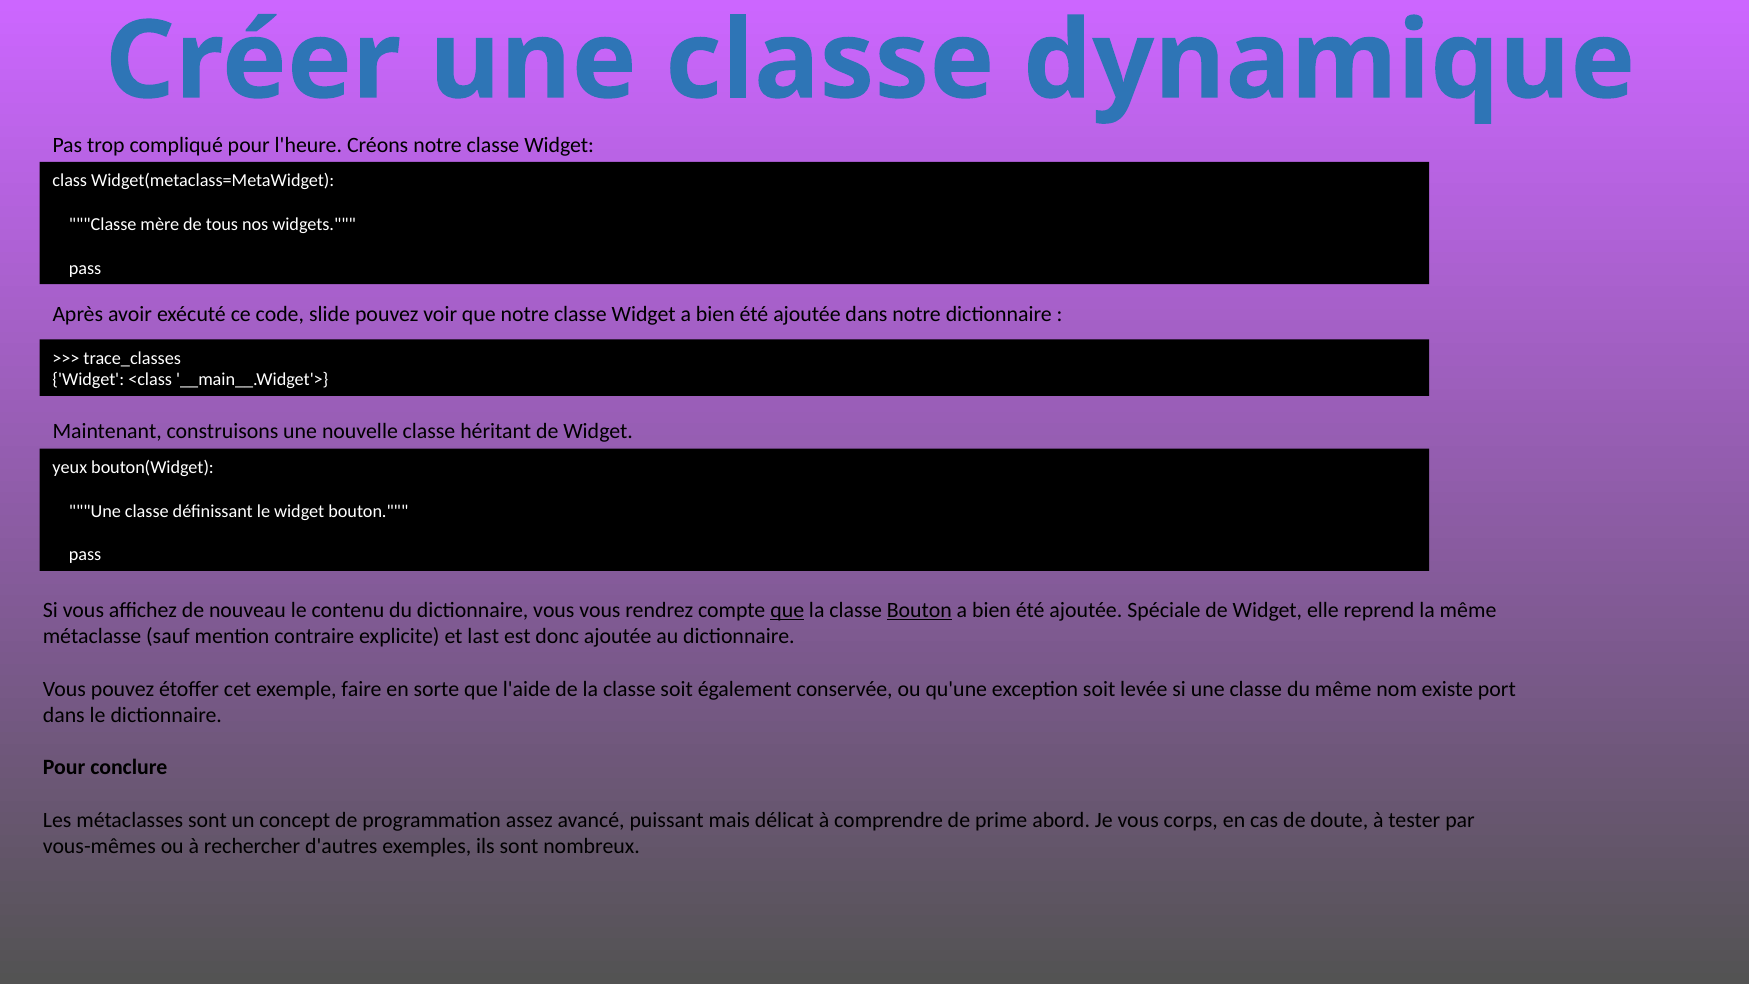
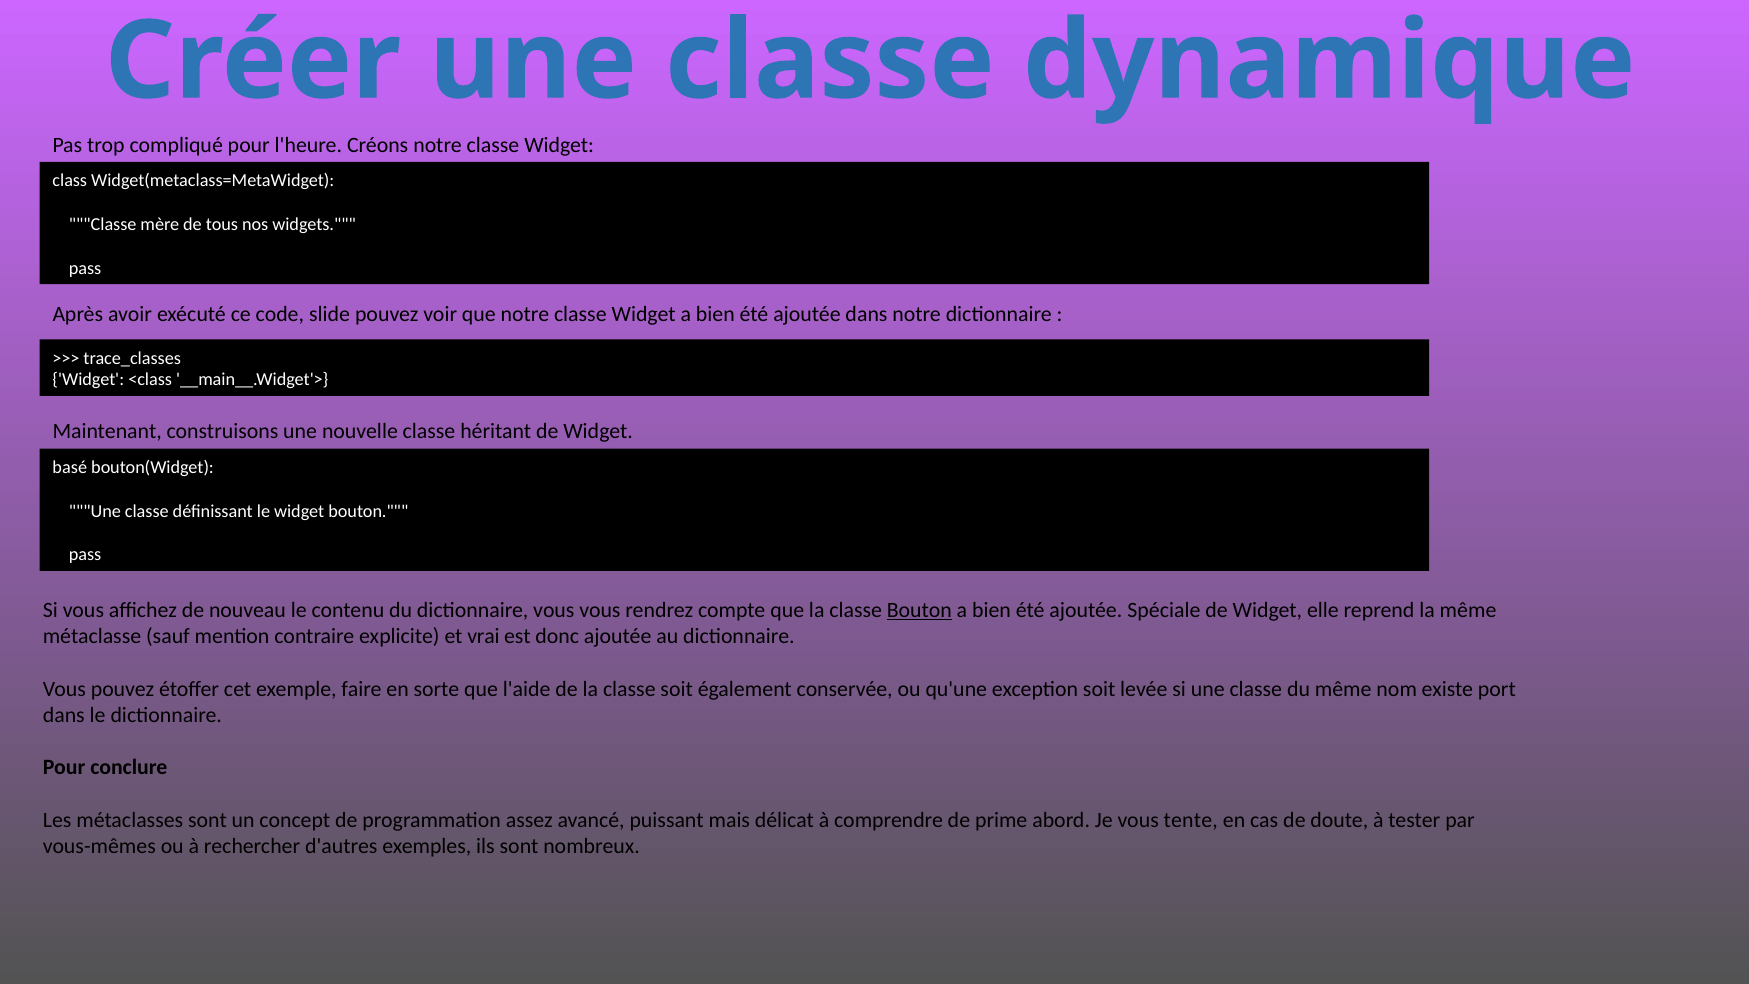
yeux: yeux -> basé (70, 467)
que underline: present -> none (787, 610)
last: last -> vrai (483, 636)
corps: corps -> tente (1191, 820)
